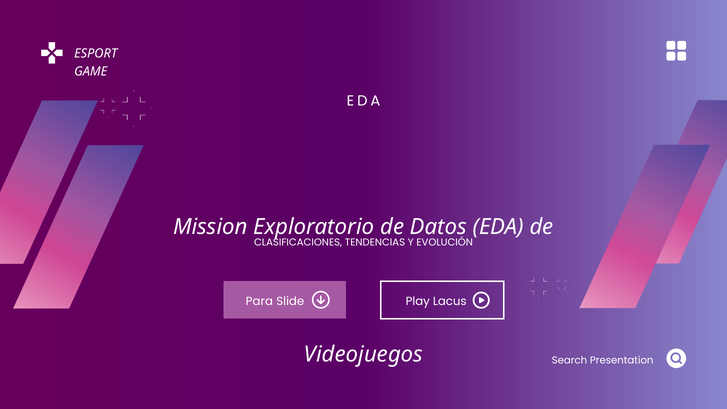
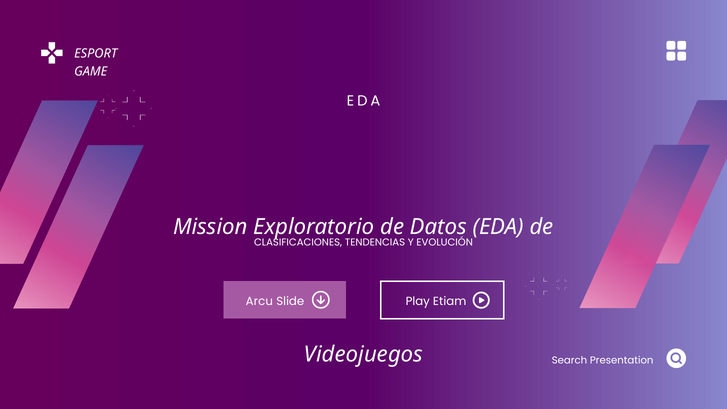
Para: Para -> Arcu (259, 302)
Lacus: Lacus -> Etiam (450, 302)
